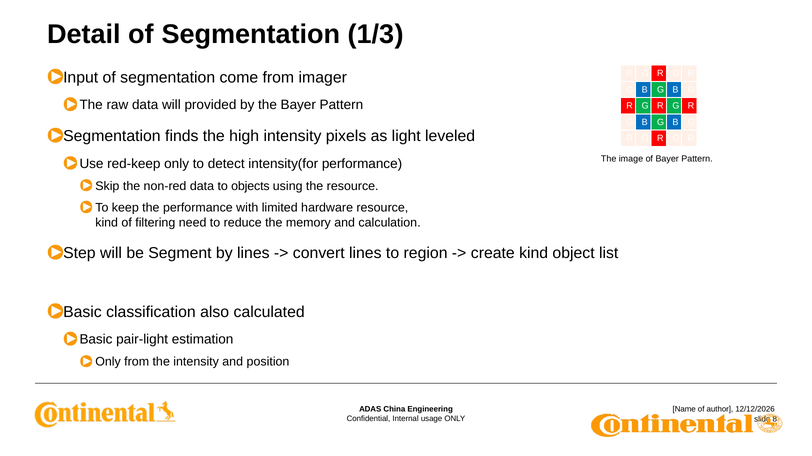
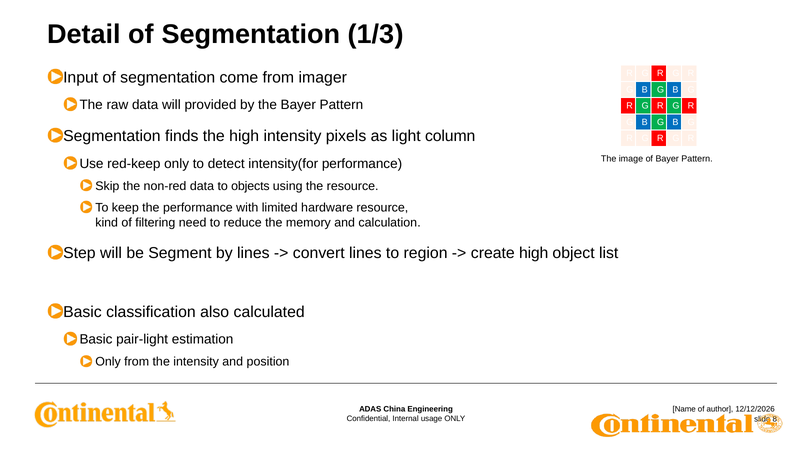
leveled: leveled -> column (450, 136)
create kind: kind -> high (534, 254)
